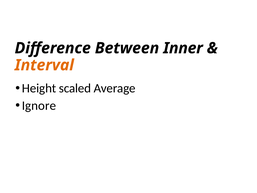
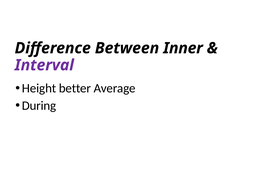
Interval colour: orange -> purple (44, 65)
scaled: scaled -> better (75, 88)
Ignore: Ignore -> During (39, 106)
